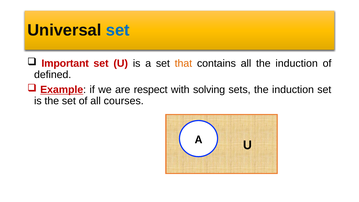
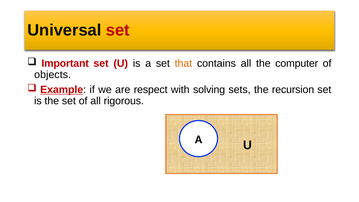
set colour: blue -> red (118, 30)
all the induction: induction -> computer (297, 63)
defined: defined -> objects (53, 75)
sets the induction: induction -> recursion (293, 90)
courses: courses -> rigorous (124, 101)
